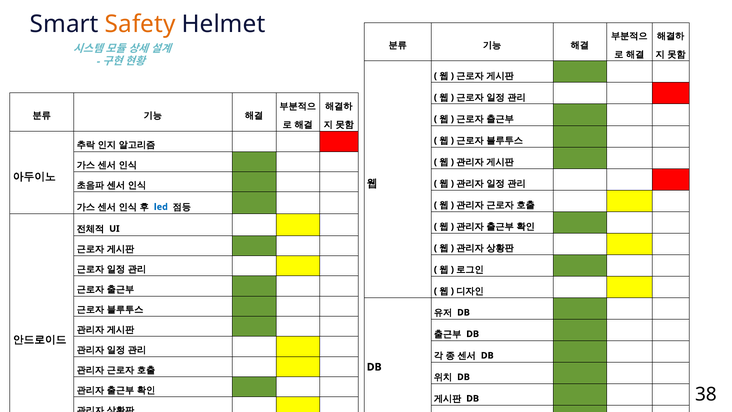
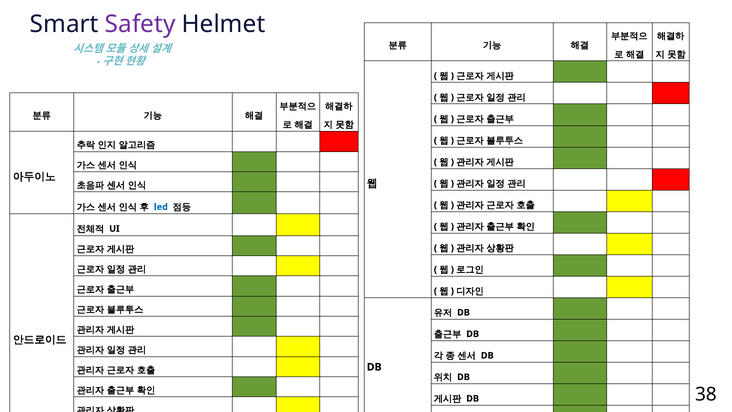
Safety colour: orange -> purple (140, 24)
